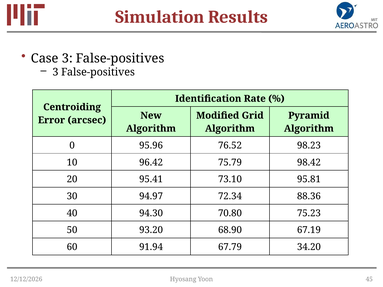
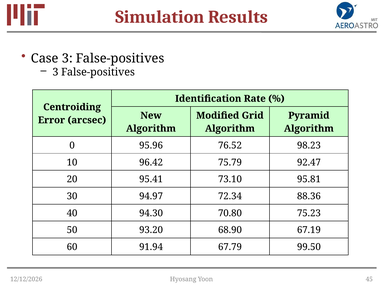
98.42: 98.42 -> 92.47 (309, 162)
34.20: 34.20 -> 99.50 (309, 247)
